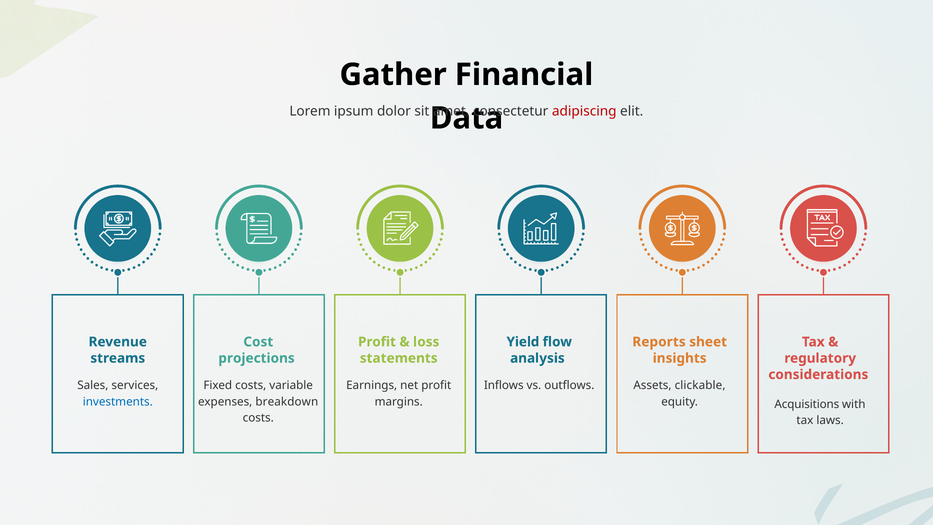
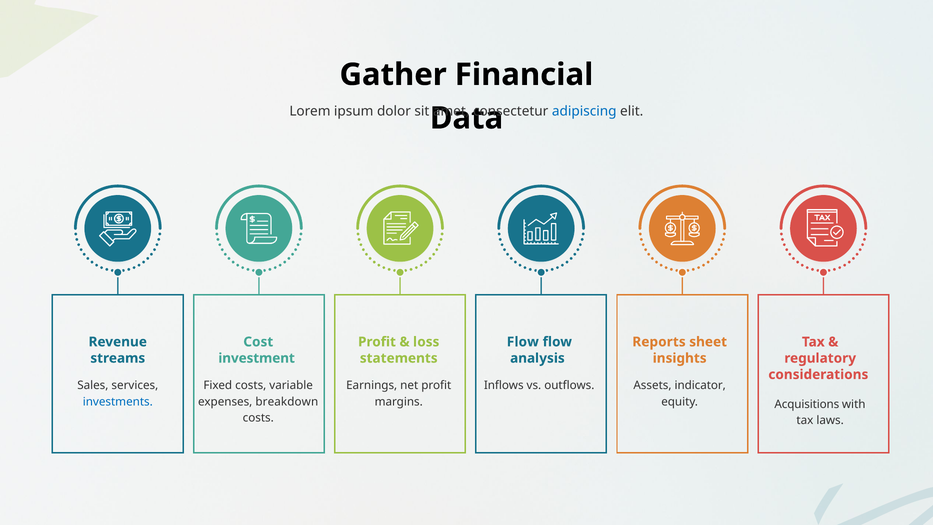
adipiscing colour: red -> blue (584, 111)
Yield: Yield -> Flow (523, 342)
projections: projections -> investment (257, 358)
clickable: clickable -> indicator (700, 385)
